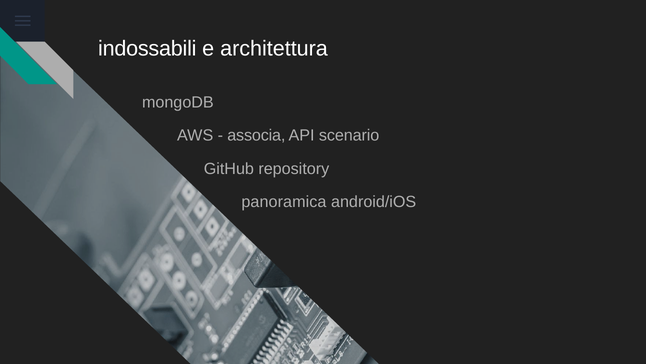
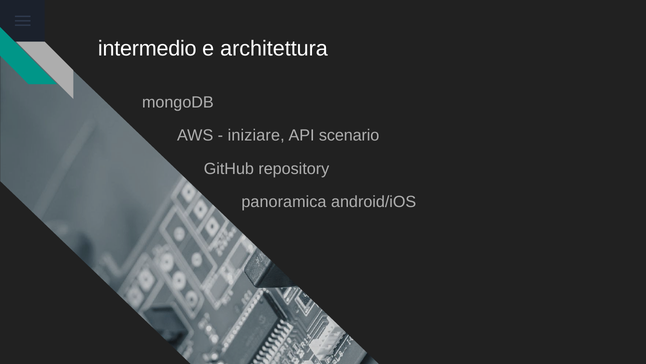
indossabili: indossabili -> intermedio (147, 49)
associa: associa -> iniziare (256, 135)
